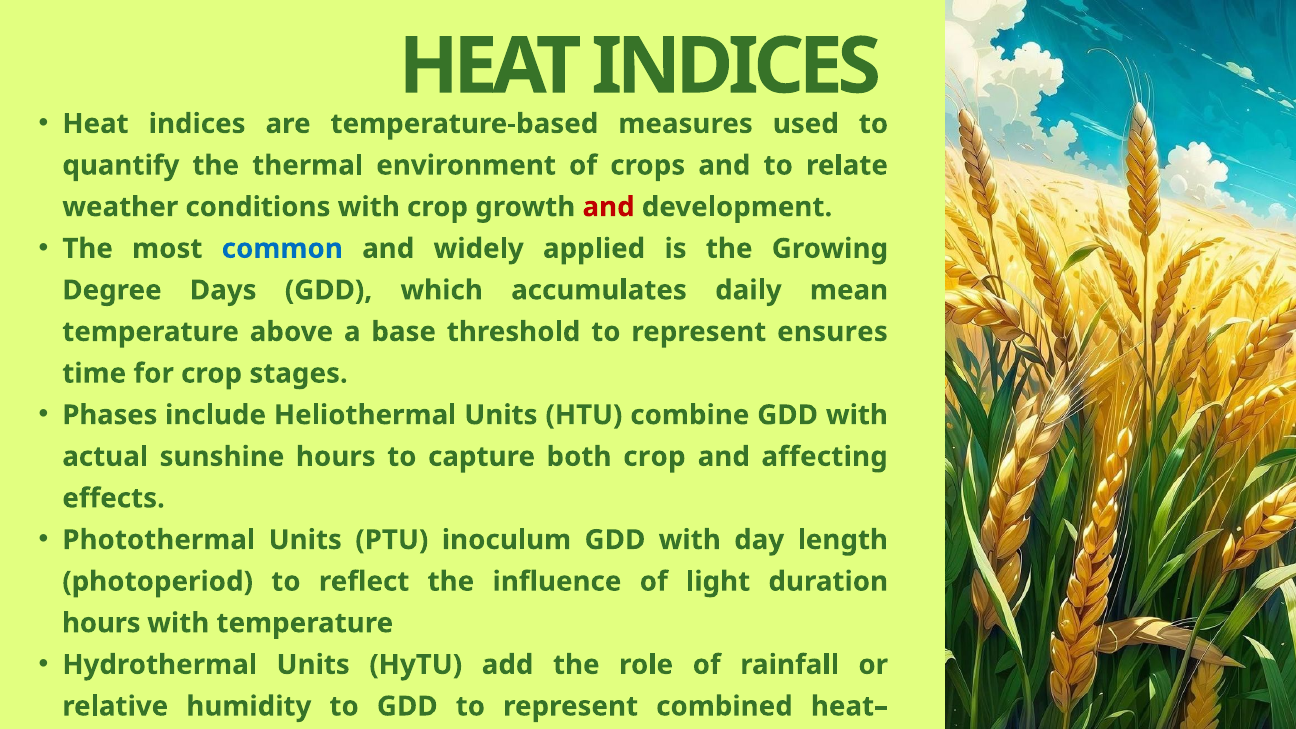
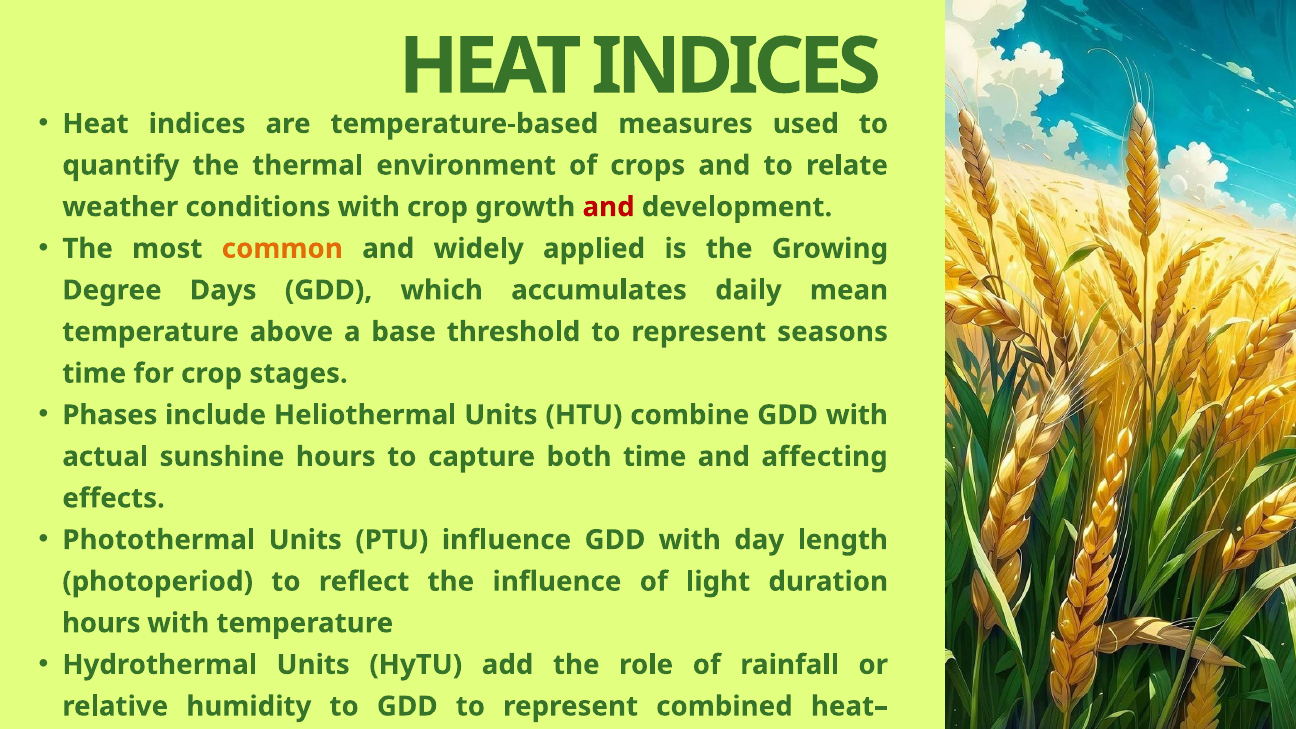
common colour: blue -> orange (282, 249)
ensures: ensures -> seasons (833, 332)
both crop: crop -> time (655, 457)
PTU inoculum: inoculum -> influence (506, 540)
